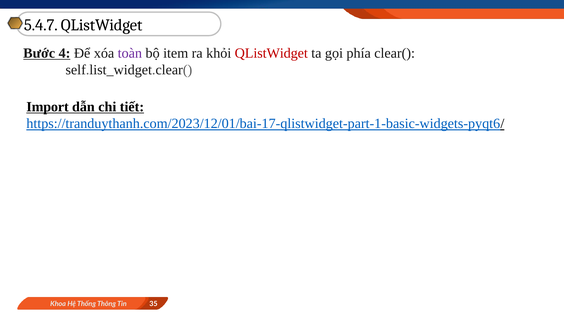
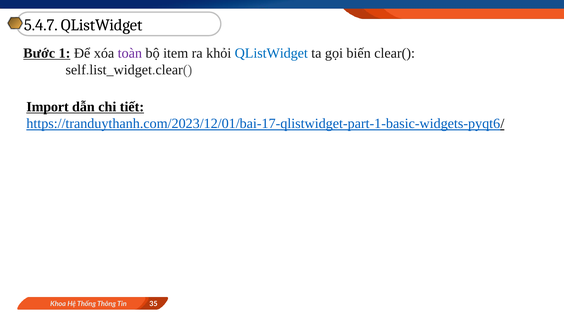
4: 4 -> 1 (64, 53)
QListWidget colour: red -> blue (271, 53)
phía: phía -> biến (359, 53)
